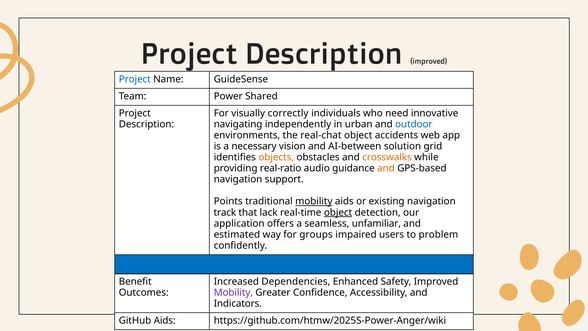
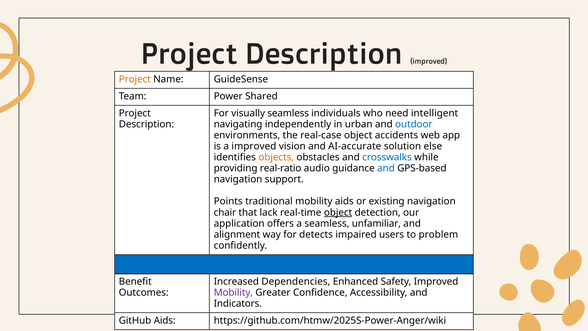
Project colour: blue -> orange (135, 79)
visually correctly: correctly -> seamless (288, 113)
innovative: innovative -> intelligent (435, 113)
real-chat: real-chat -> real-case (321, 135)
a necessary: necessary -> improved (254, 146)
AI-between: AI-between -> AI-accurate (355, 146)
grid: grid -> else (433, 146)
crosswalks colour: orange -> blue (387, 157)
and colour: orange -> blue (386, 168)
mobility underline: present -> none (314, 201)
track: track -> chair (225, 212)
estimated: estimated -> alignment (237, 234)
groups: groups -> detects (316, 234)
